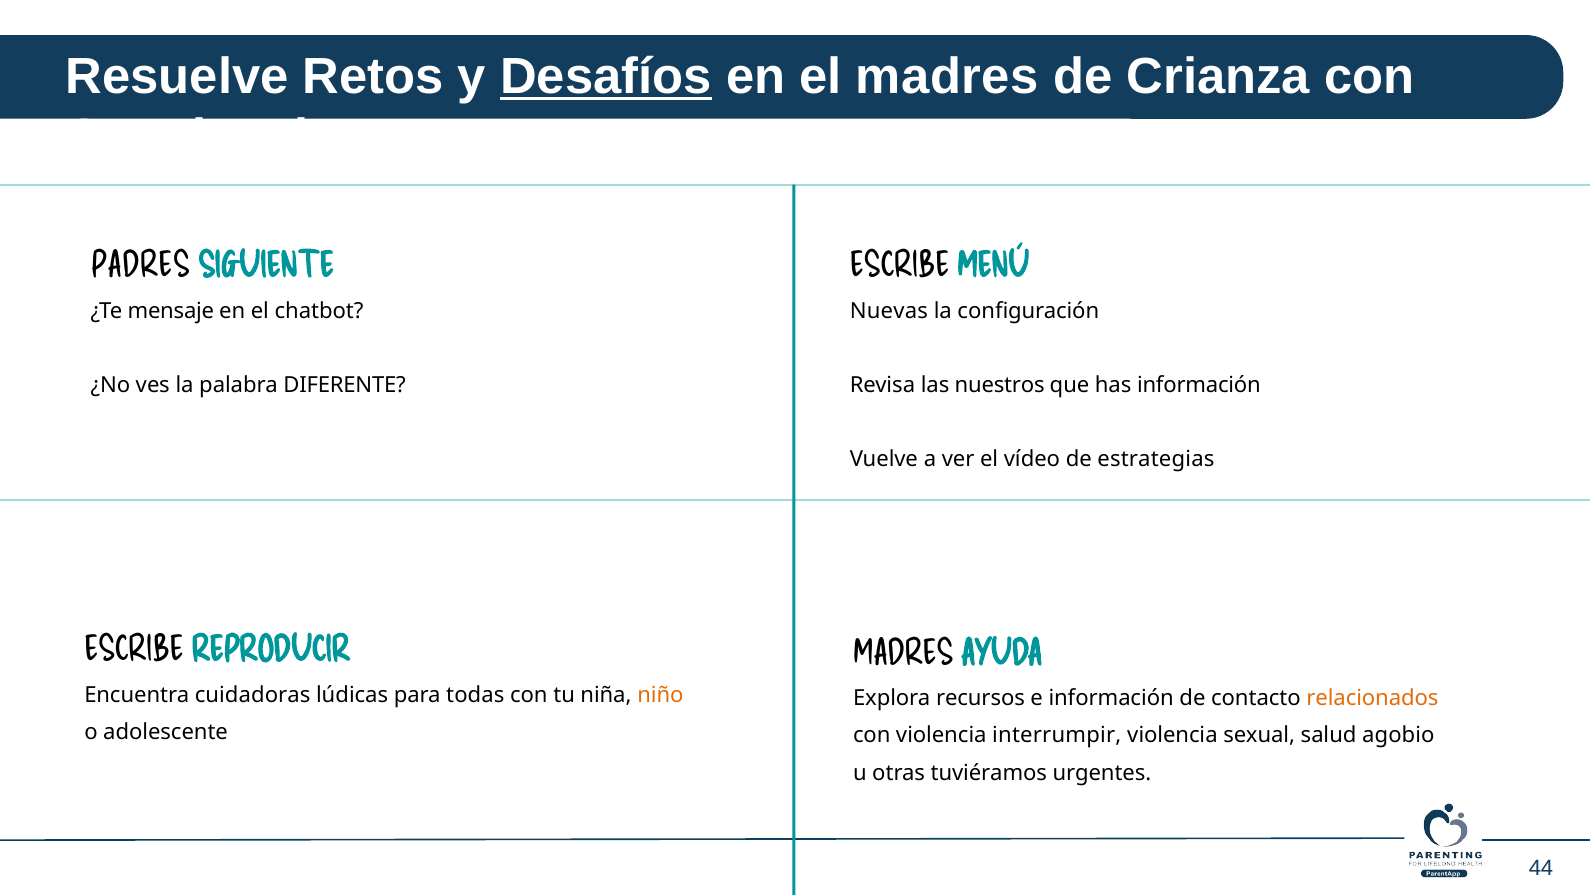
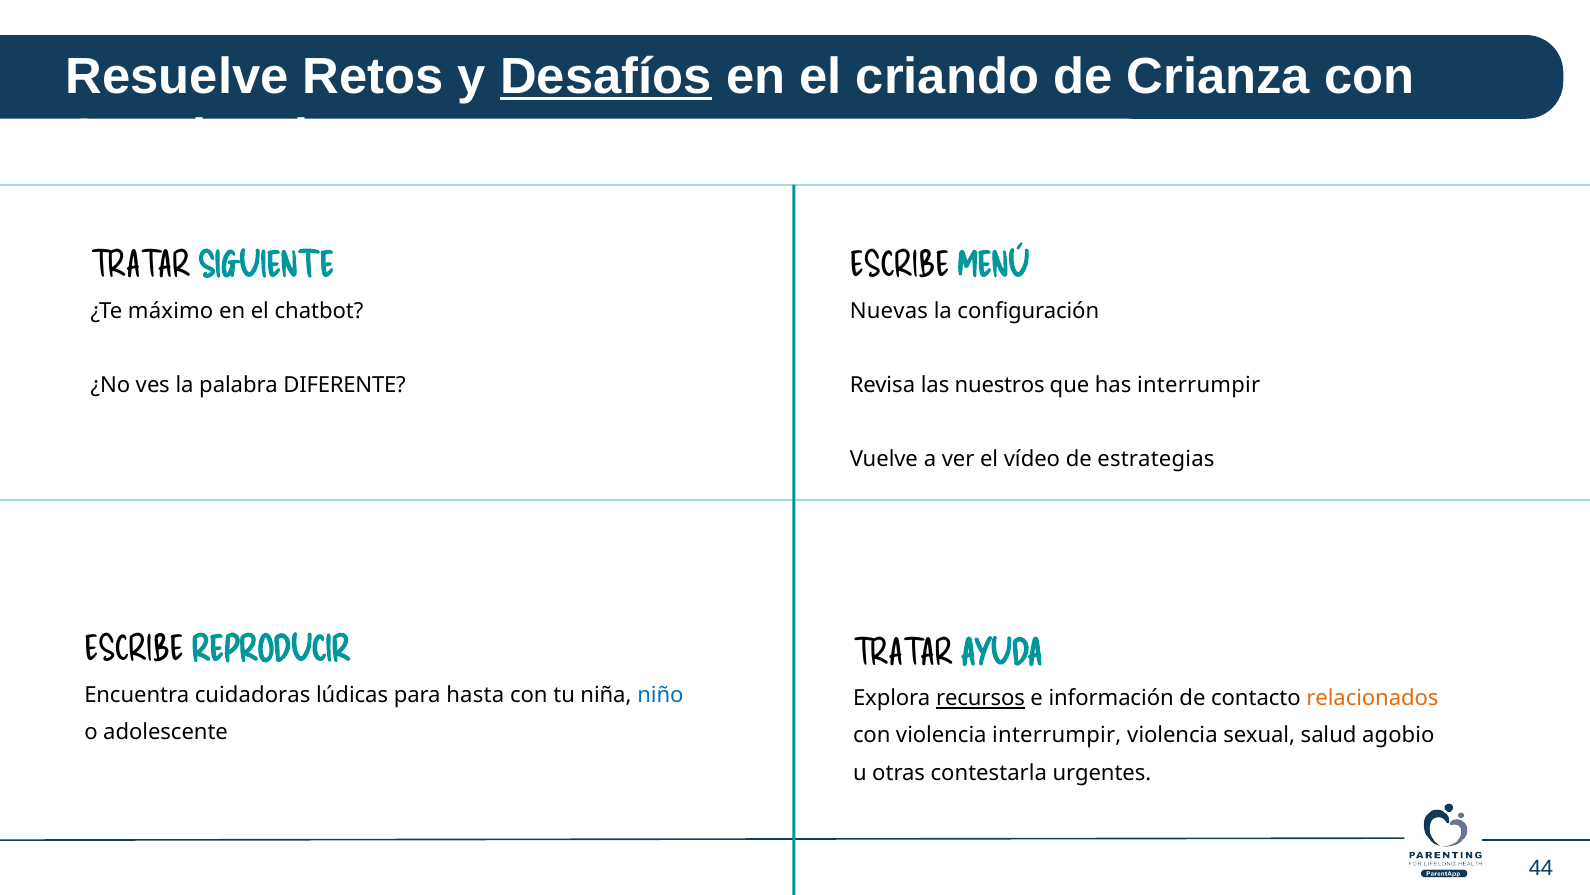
el madres: madres -> criando (948, 76)
PADRES: PADRES -> TRATAR (140, 266)
mensaje: mensaje -> máximo (171, 311)
has información: información -> interrumpir (1199, 385)
MADRES: MADRES -> TRATAR (903, 653)
todas: todas -> hasta (475, 694)
niño colour: orange -> blue (660, 694)
recursos underline: none -> present (980, 698)
tuviéramos: tuviéramos -> contestarla (989, 772)
